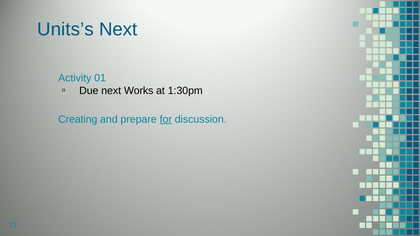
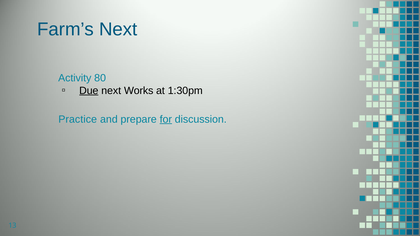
Units’s: Units’s -> Farm’s (66, 29)
01: 01 -> 80 (100, 78)
Due underline: none -> present (89, 91)
Creating: Creating -> Practice (78, 119)
